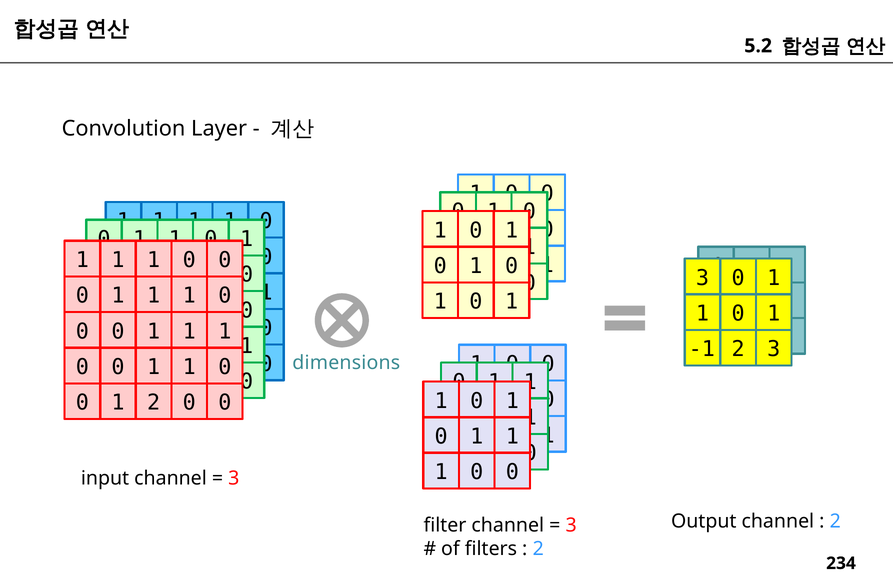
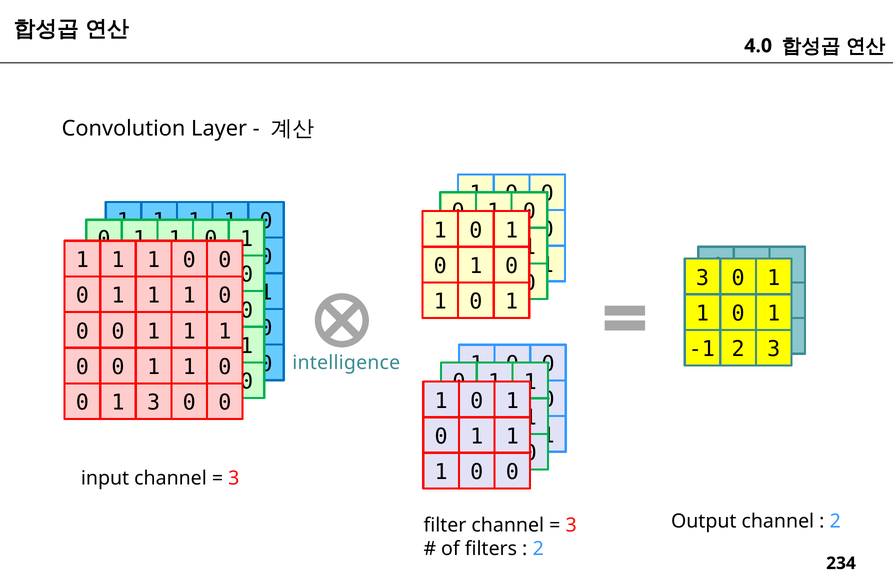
5.2: 5.2 -> 4.0 (758, 46)
dimensions: dimensions -> intelligence (346, 362)
2: 2 -> 3 (154, 402)
